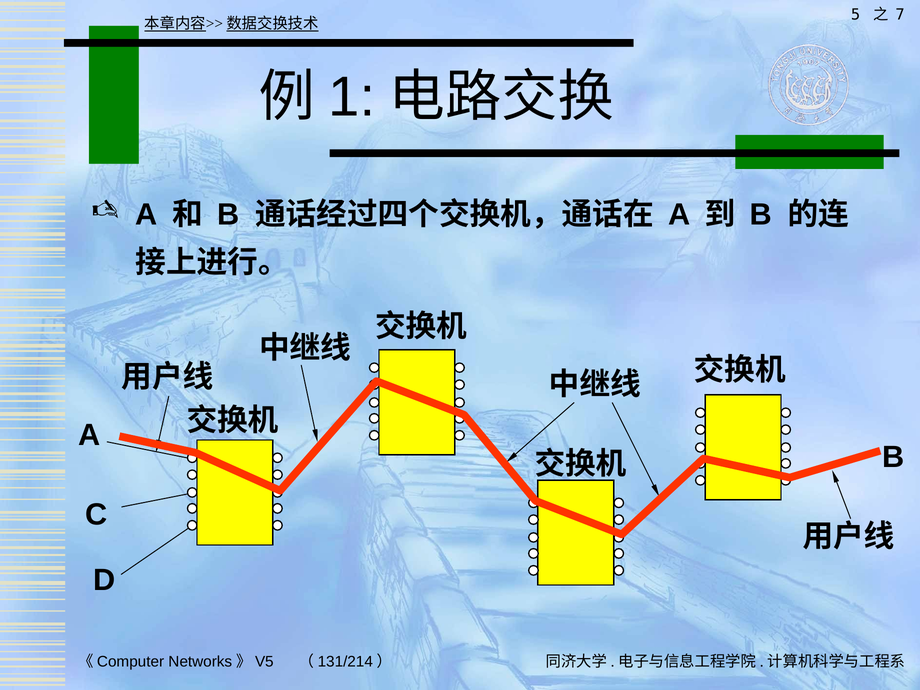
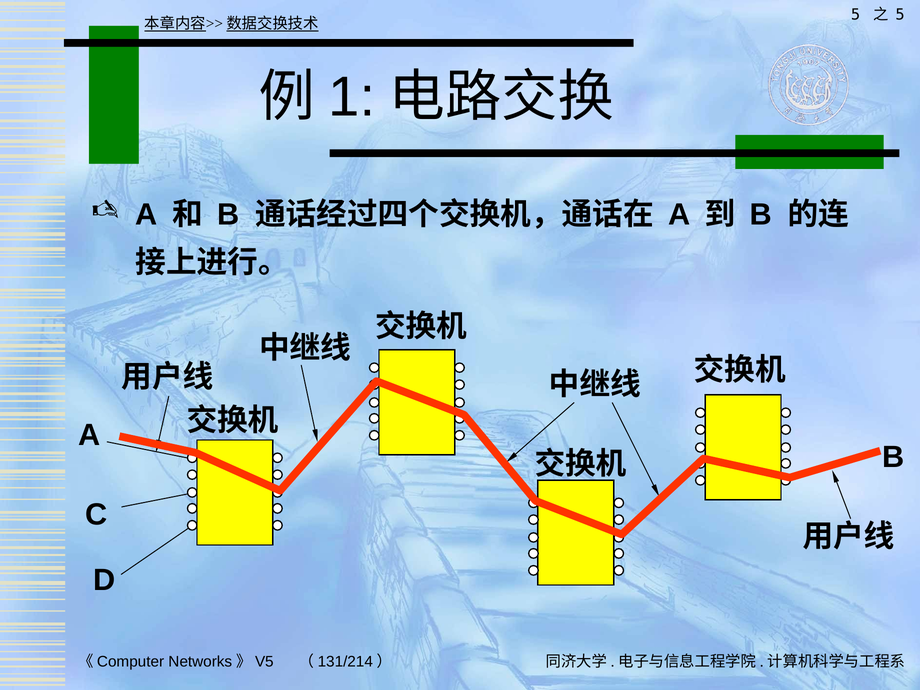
7: 7 -> 5 (900, 15)
